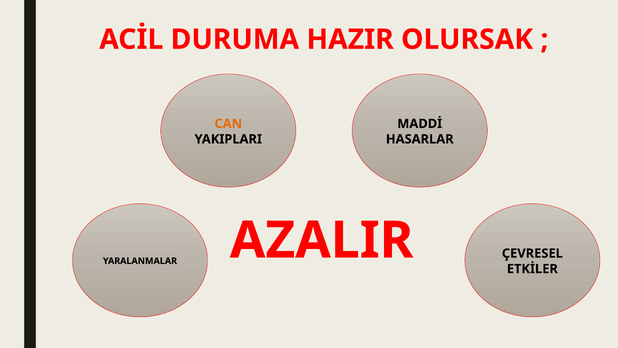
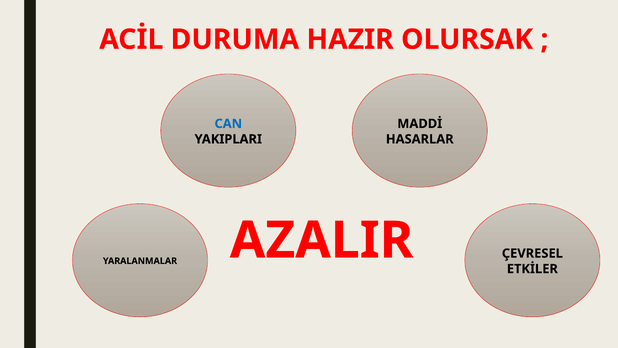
CAN colour: orange -> blue (228, 124)
